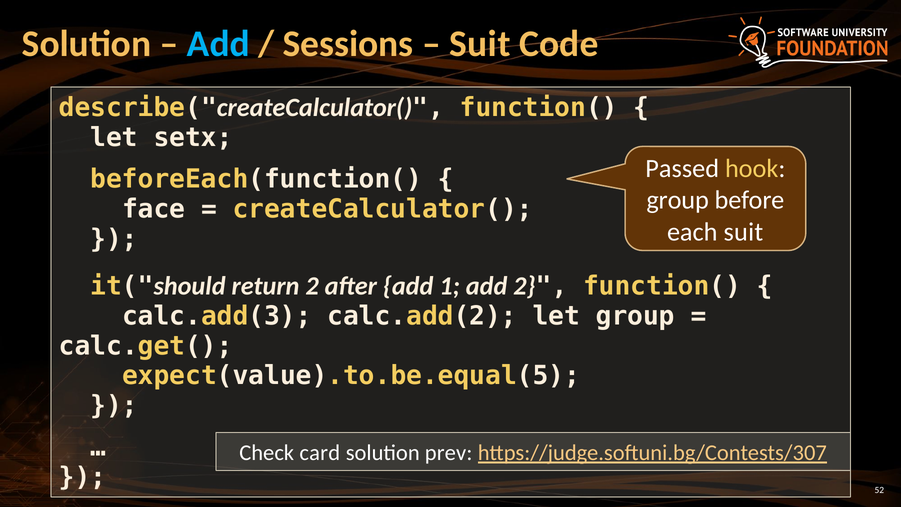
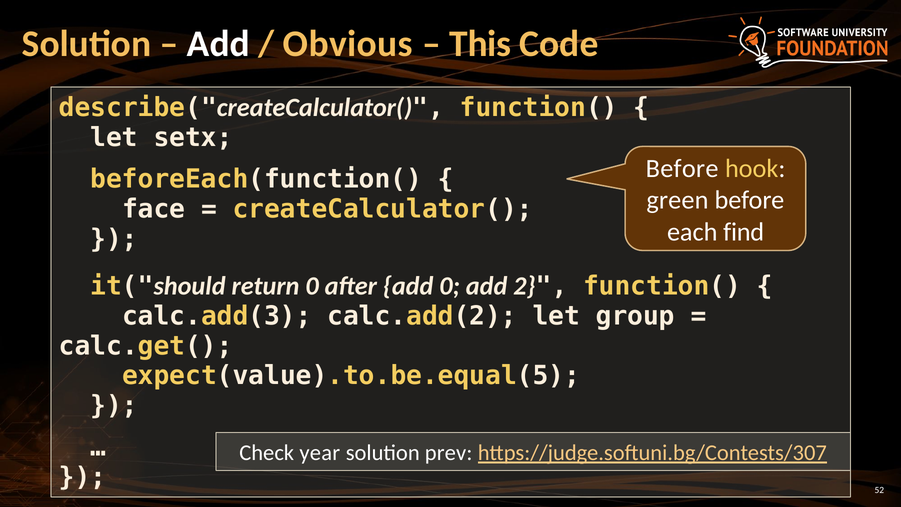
Add colour: light blue -> white (218, 44)
Sessions: Sessions -> Obvious (348, 44)
Suit: Suit -> This (480, 44)
Passed: Passed -> Before (682, 169)
group: group -> green (677, 200)
each suit: suit -> find (744, 232)
return 2: 2 -> 0 (312, 286)
add 1: 1 -> 0 (450, 286)
card: card -> year (320, 453)
